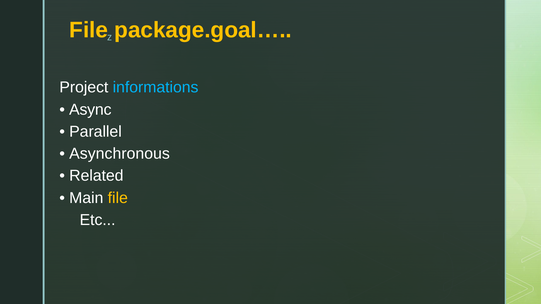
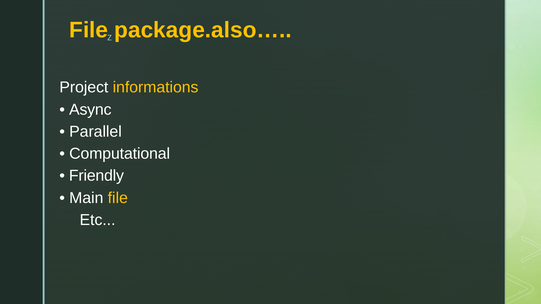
package.goal…: package.goal… -> package.also… (203, 30)
informations colour: light blue -> yellow (156, 87)
Asynchronous: Asynchronous -> Computational (120, 154)
Related: Related -> Friendly (96, 176)
